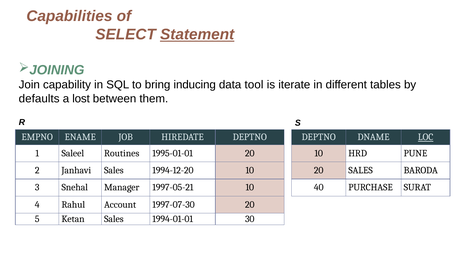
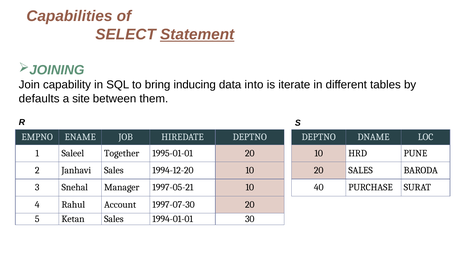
tool: tool -> into (254, 85)
lost: lost -> site (81, 99)
LOC underline: present -> none (426, 137)
Routines: Routines -> Together (122, 153)
